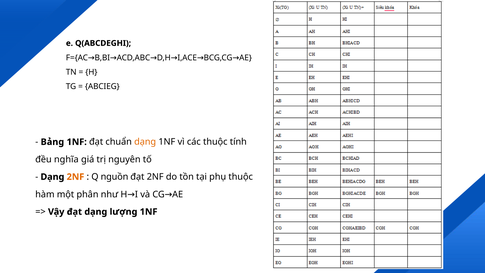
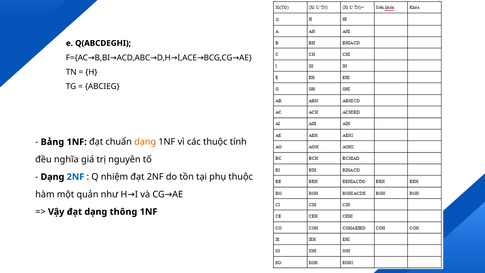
2NF colour: orange -> blue (75, 177)
nguồn: nguồn -> nhiệm (114, 177)
phân: phân -> quản (87, 194)
lượng: lượng -> thông (123, 212)
